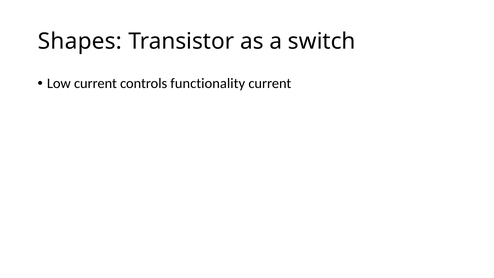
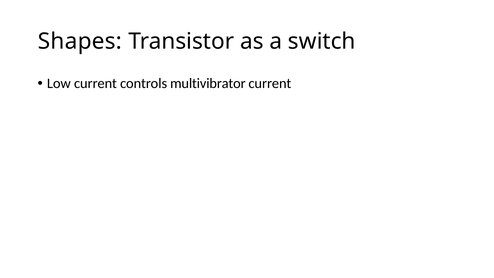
functionality: functionality -> multivibrator (208, 84)
